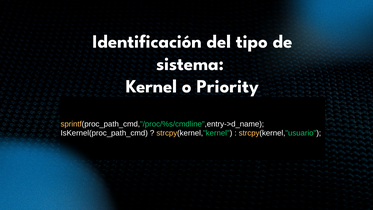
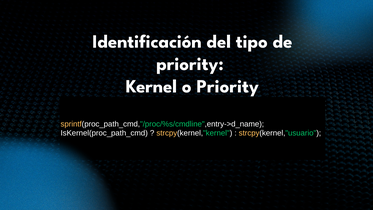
sistema: sistema -> priority (190, 64)
